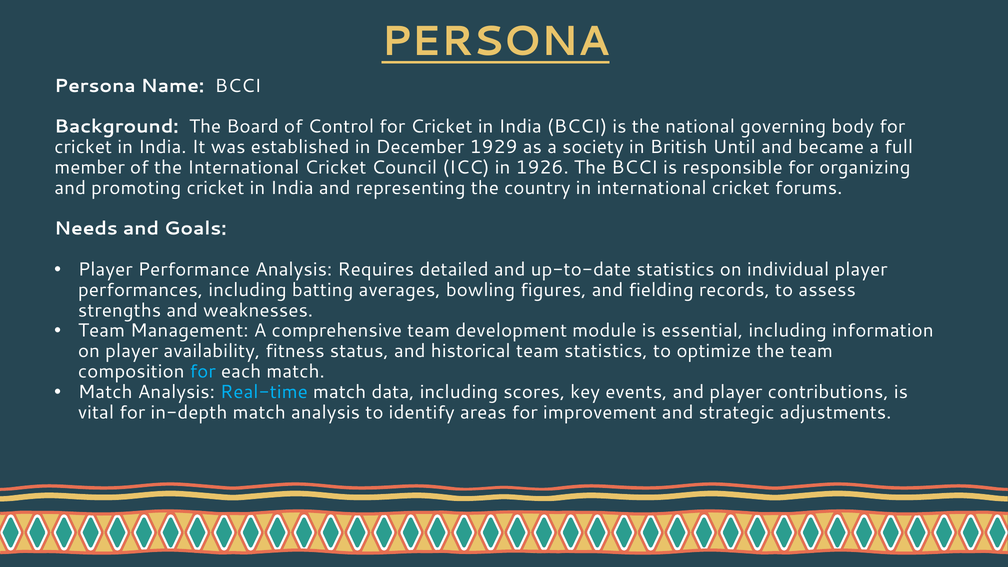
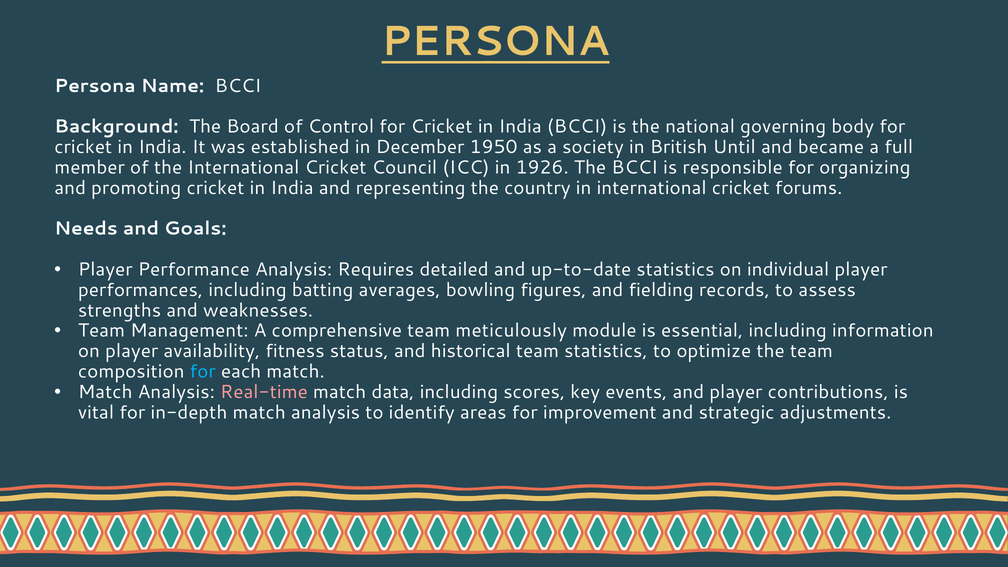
1929: 1929 -> 1950 (494, 147)
development: development -> meticulously (511, 331)
Real-time colour: light blue -> pink (264, 392)
